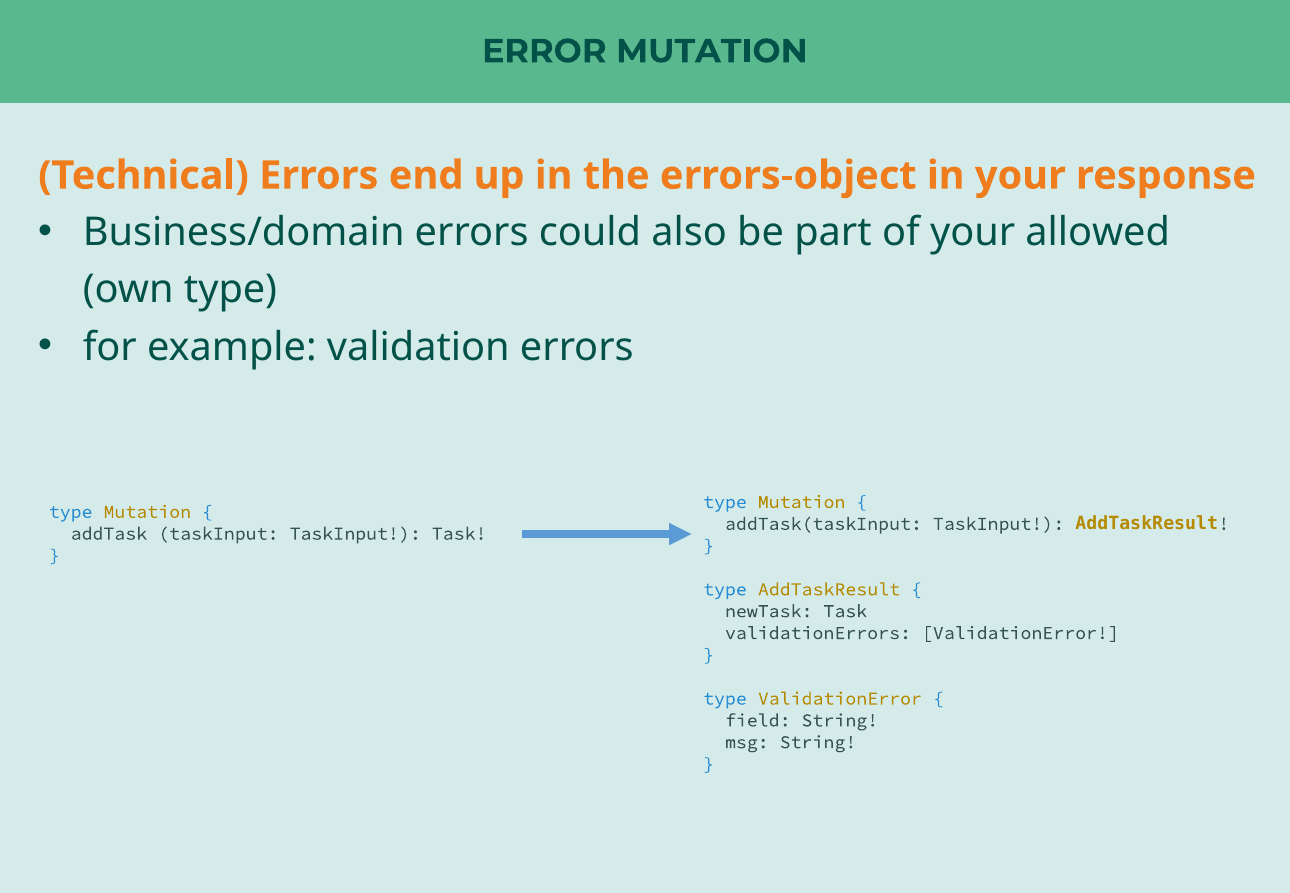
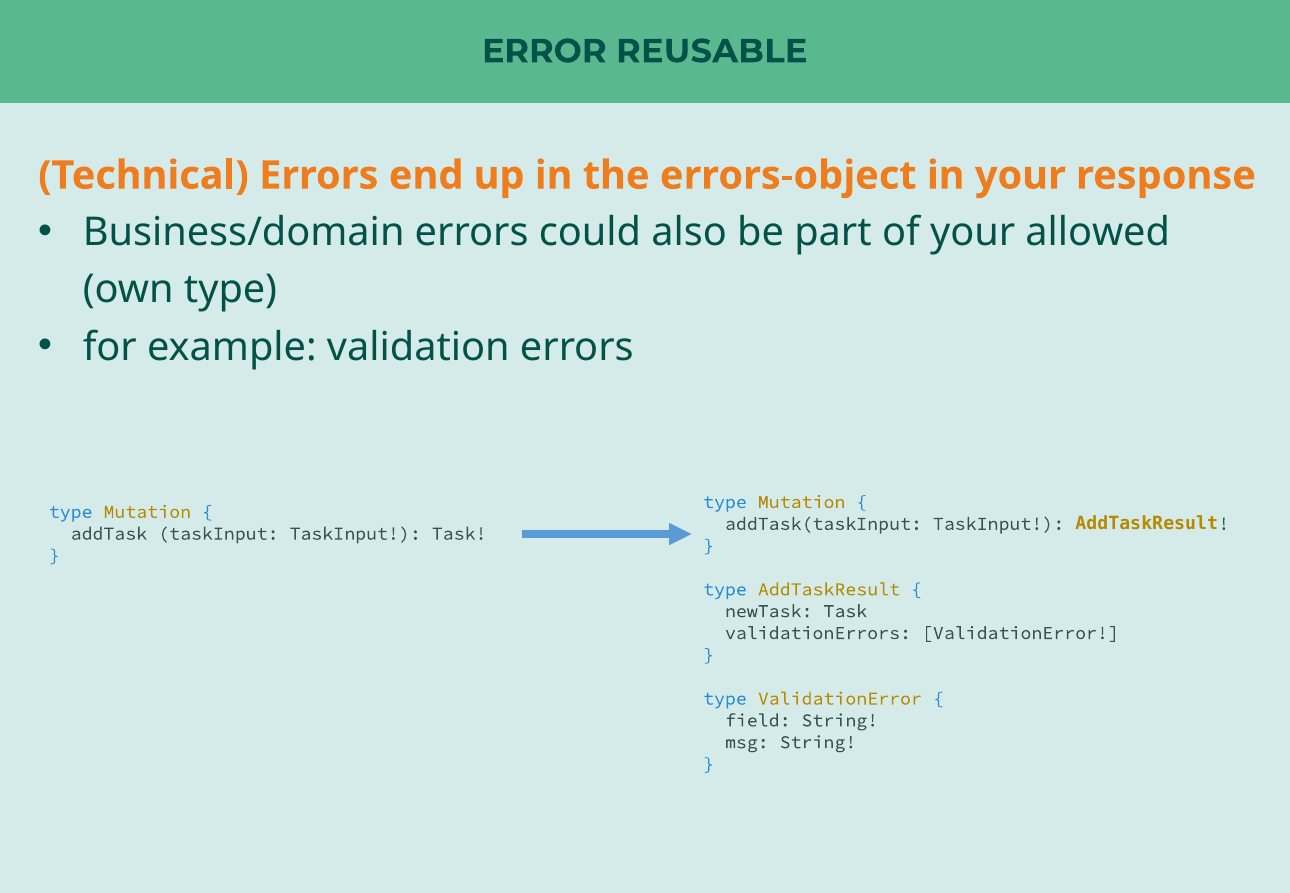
ERROR MUTATION: MUTATION -> REUSABLE (712, 51)
